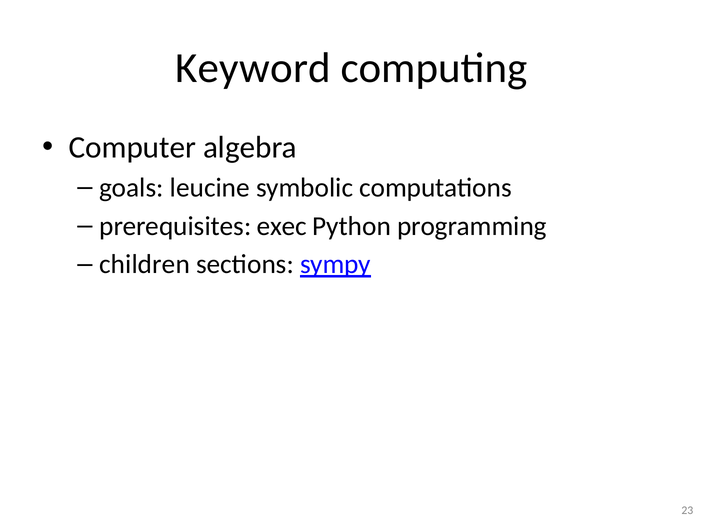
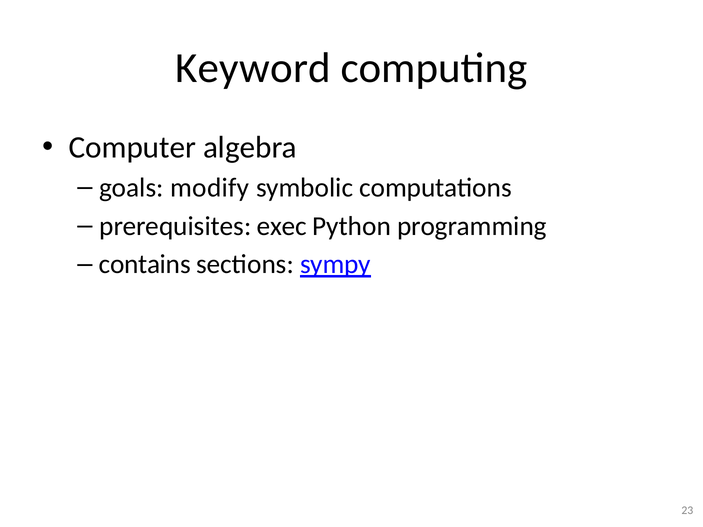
leucine: leucine -> modify (210, 188)
children: children -> contains (145, 264)
